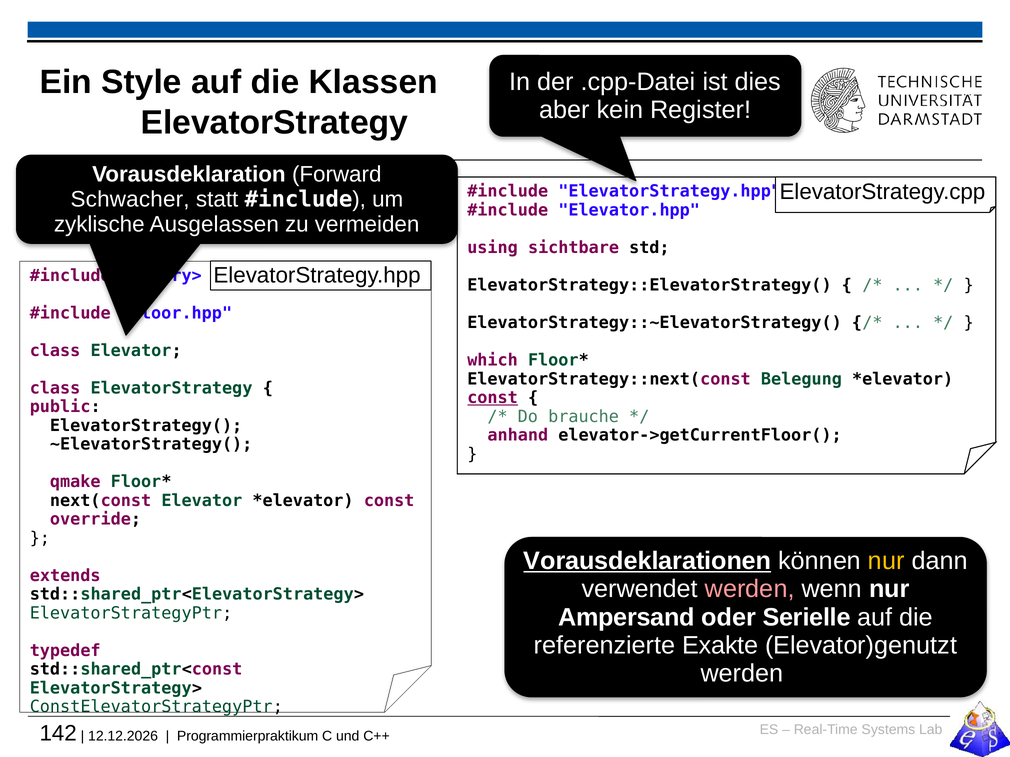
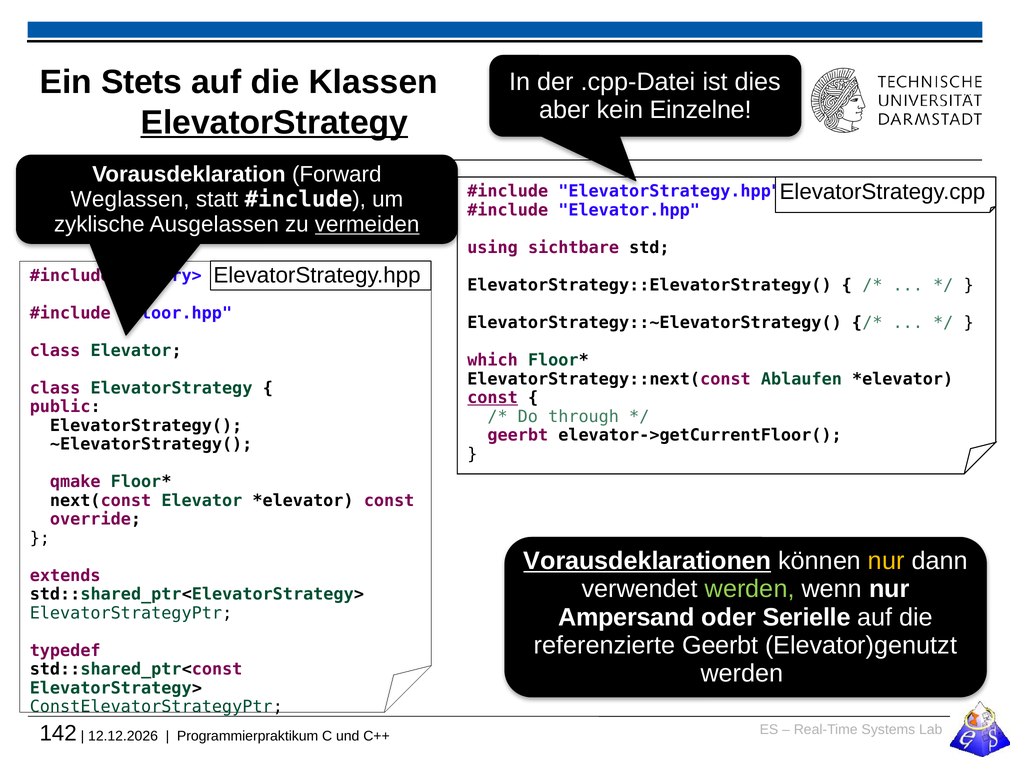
Style: Style -> Stets (142, 82)
Register: Register -> Einzelne (701, 110)
ElevatorStrategy underline: none -> present (274, 123)
Schwacher: Schwacher -> Weglassen (130, 200)
vermeiden underline: none -> present (367, 225)
Belegung: Belegung -> Ablaufen (801, 379)
brauche: brauche -> through (584, 417)
anhand: anhand -> geerbt (518, 436)
werden colour: pink -> light green (750, 589)
referenzierte Exakte: Exakte -> Geerbt (720, 646)
